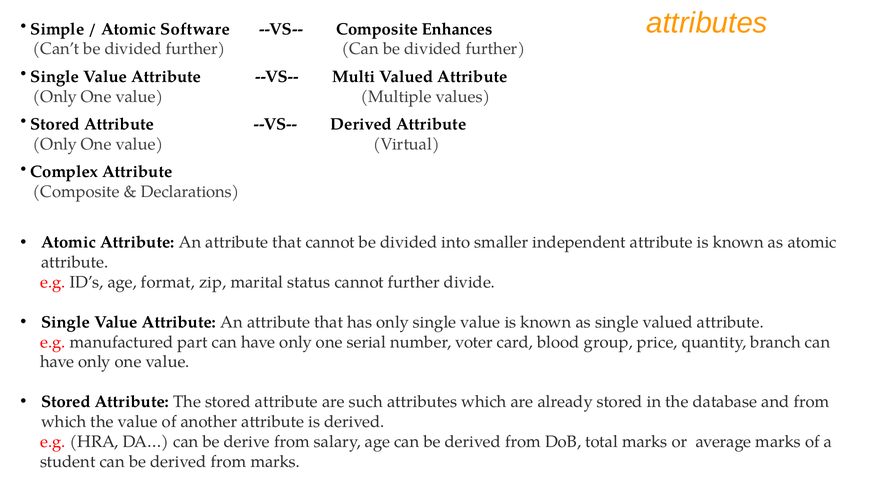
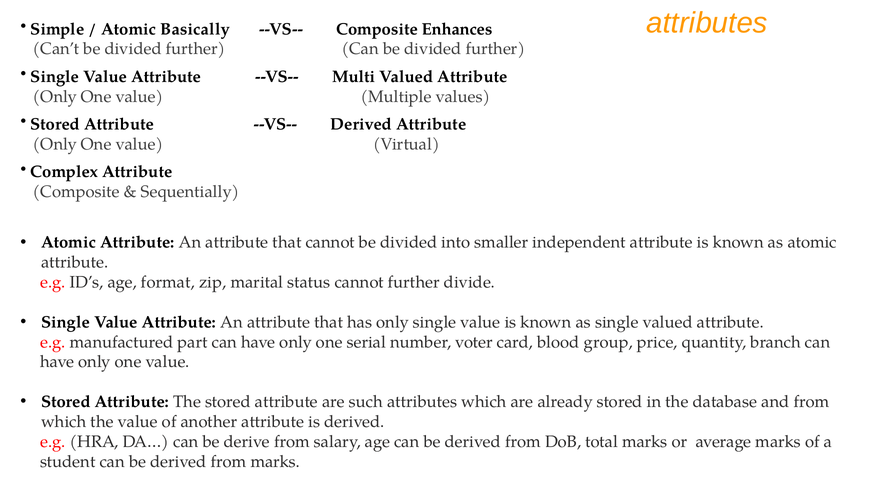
Software: Software -> Basically (195, 29)
Declarations: Declarations -> Sequentially (190, 192)
